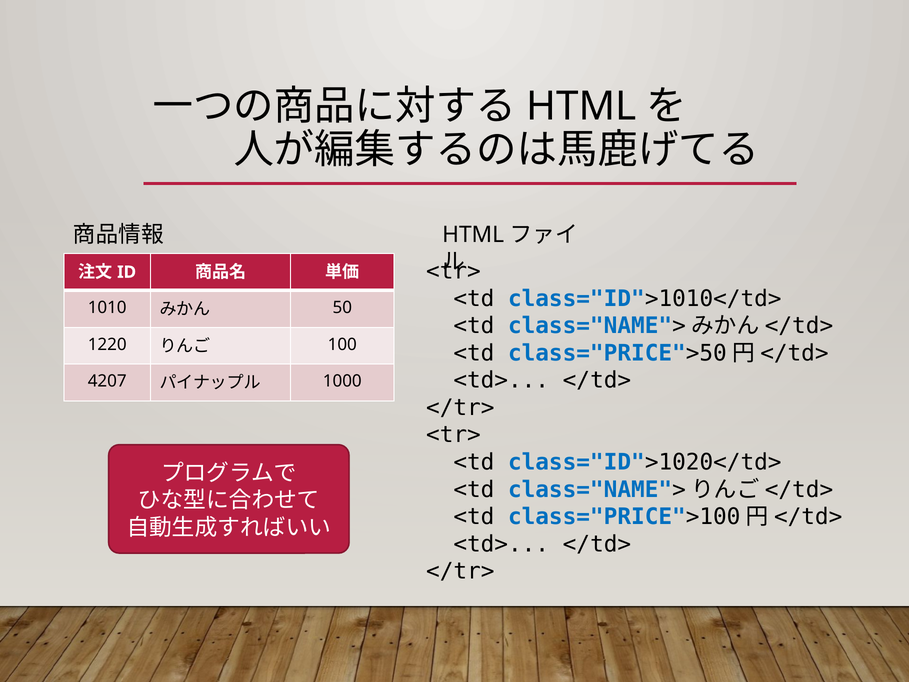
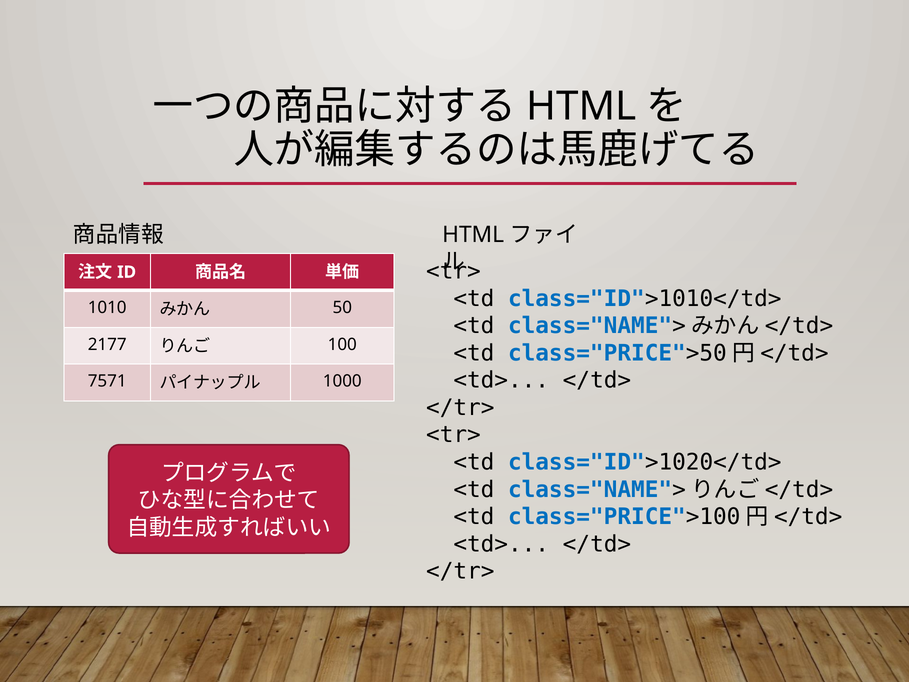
1220: 1220 -> 2177 (107, 344)
4207: 4207 -> 7571 (107, 381)
